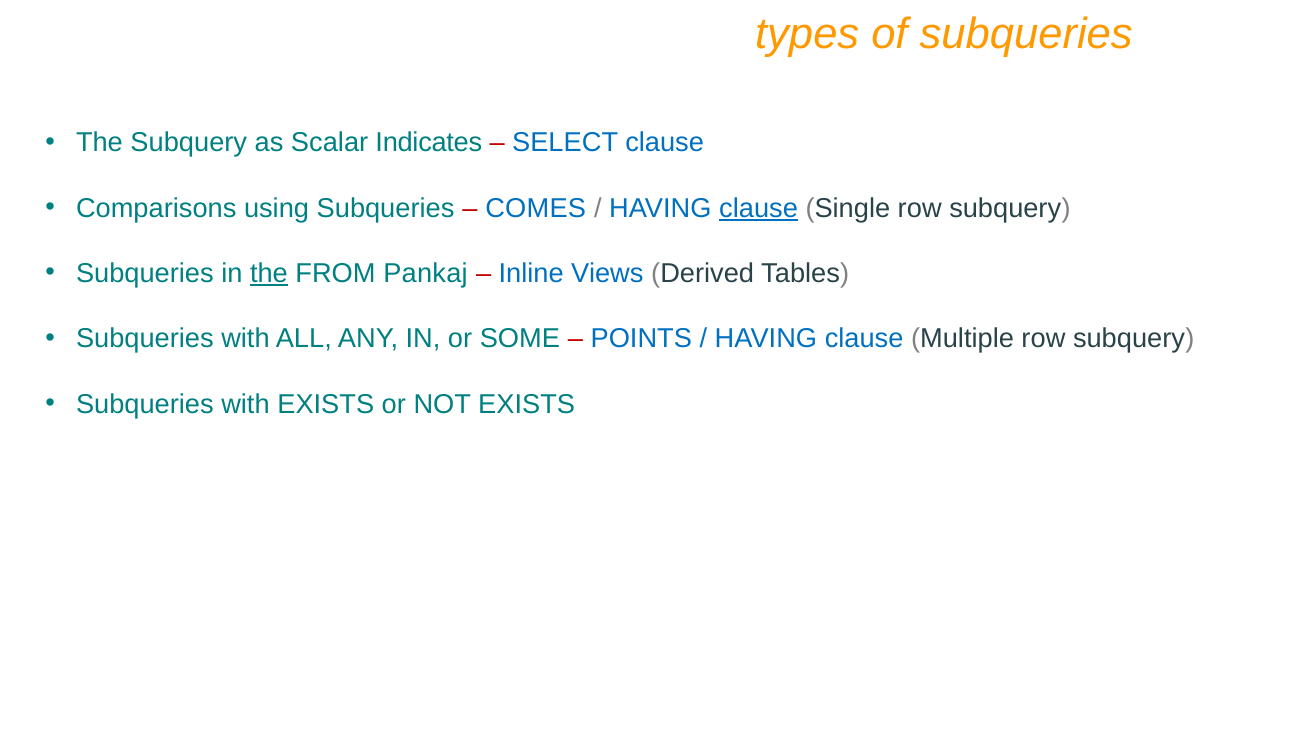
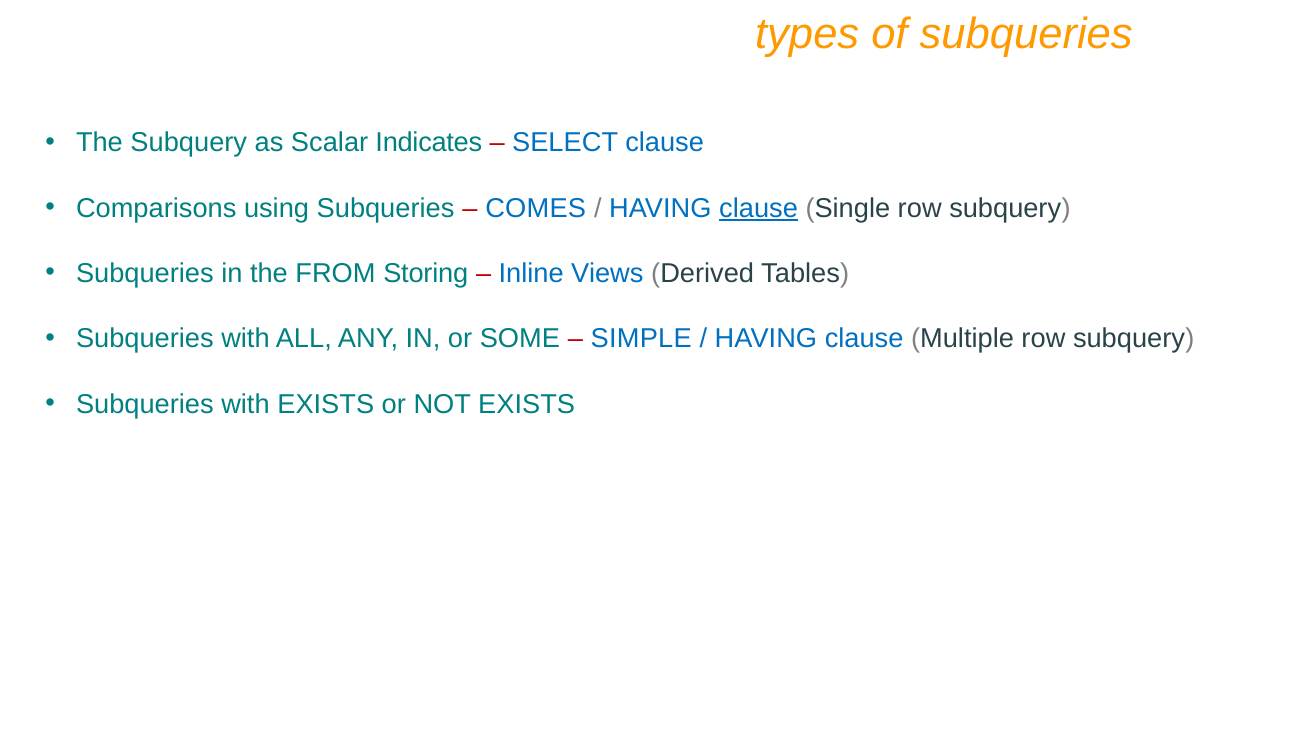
the underline: present -> none (269, 273)
Pankaj: Pankaj -> Storing (426, 273)
POINTS: POINTS -> SIMPLE (641, 339)
